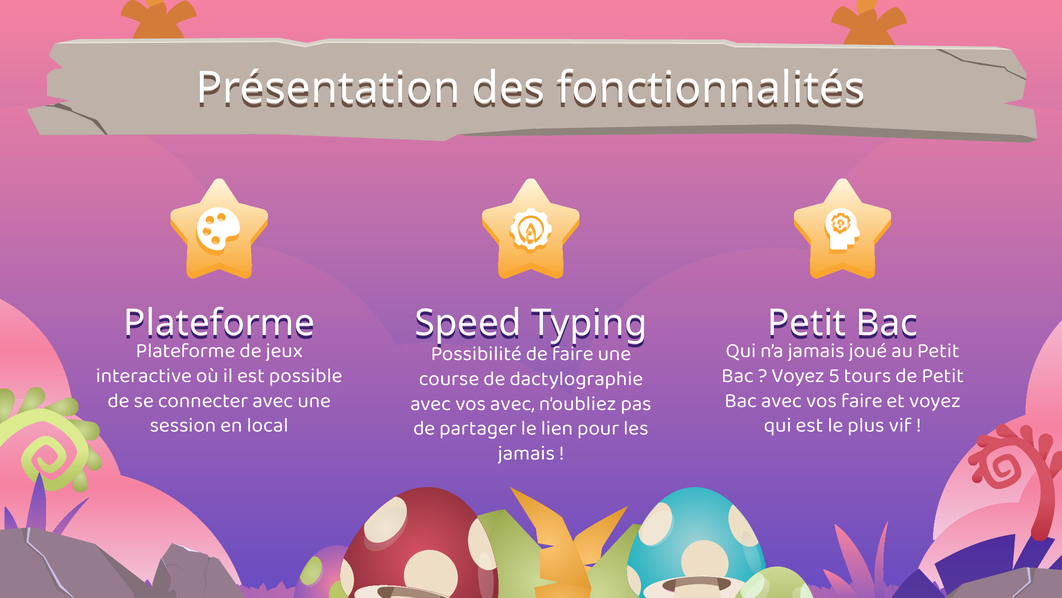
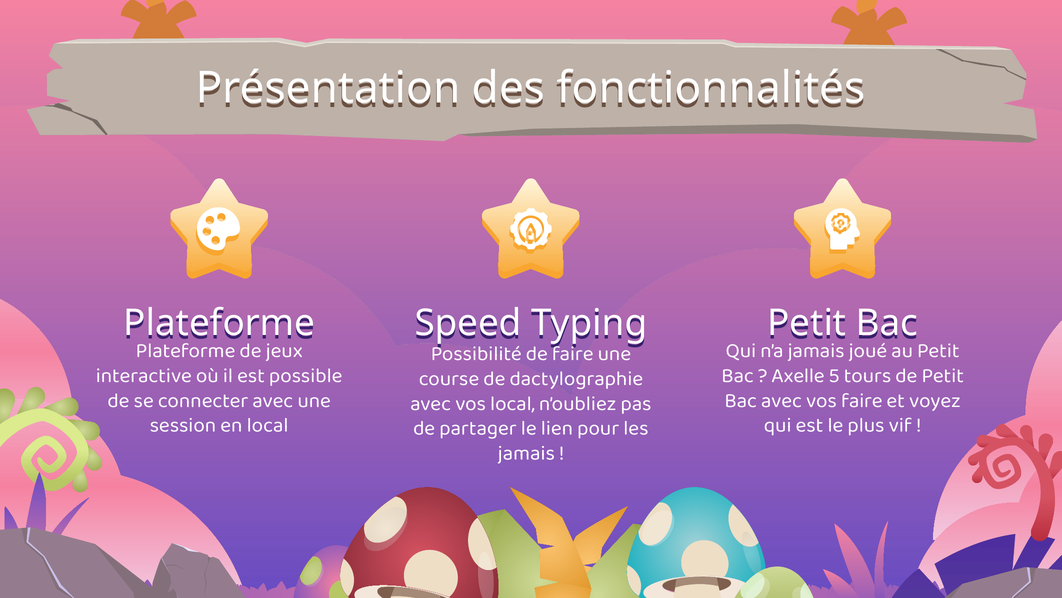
Voyez: Voyez -> Axelle (798, 375)
vos avec: avec -> local (512, 403)
